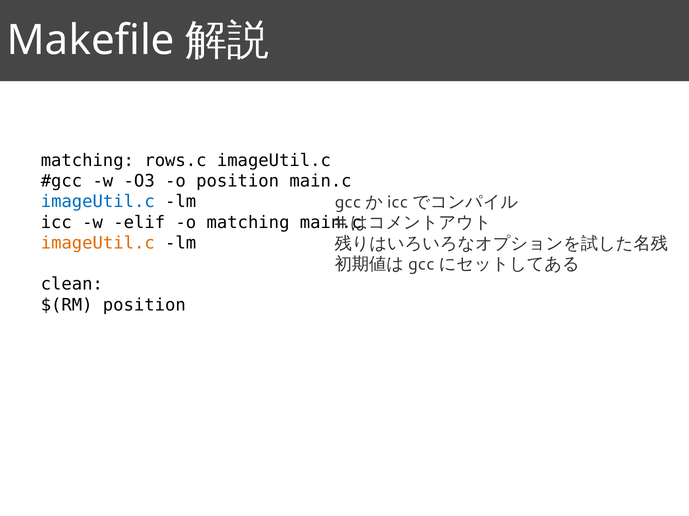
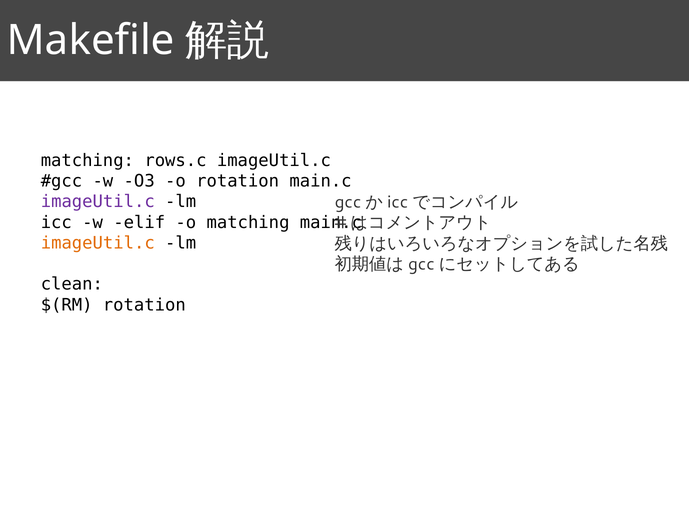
o position: position -> rotation (238, 181)
imageUtil.c colour: blue -> purple (98, 202)
$(RM position: position -> rotation (144, 305)
